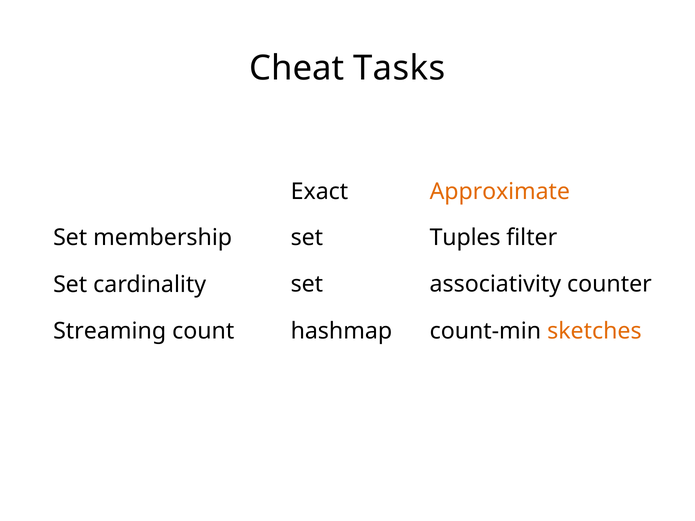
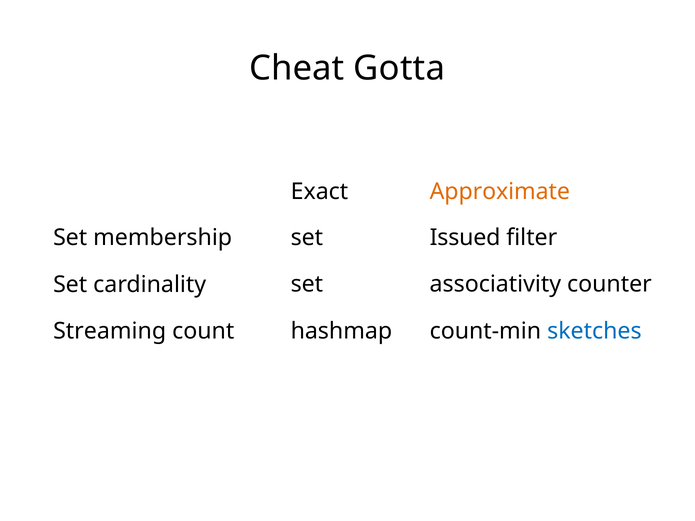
Tasks: Tasks -> Gotta (399, 68)
Tuples: Tuples -> Issued (465, 238)
sketches colour: orange -> blue (594, 331)
